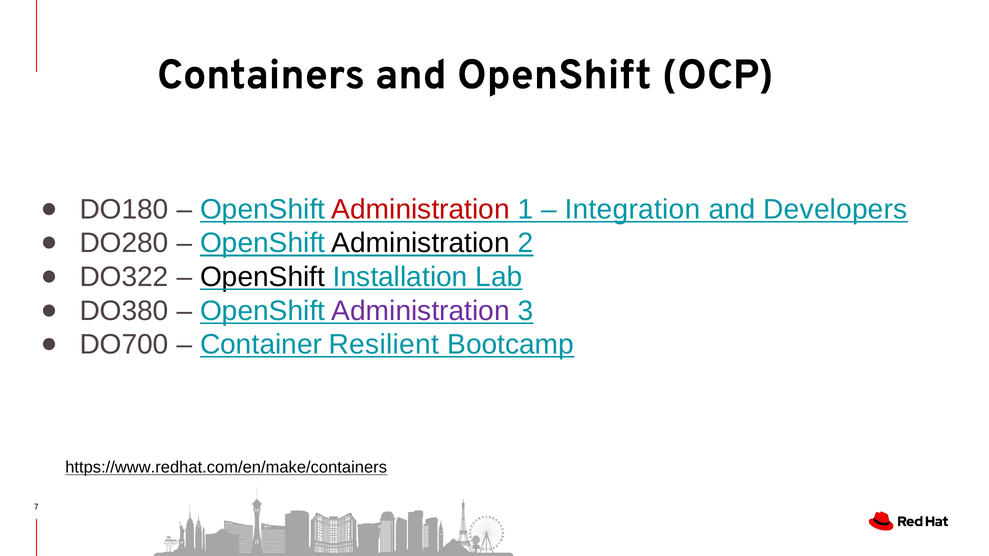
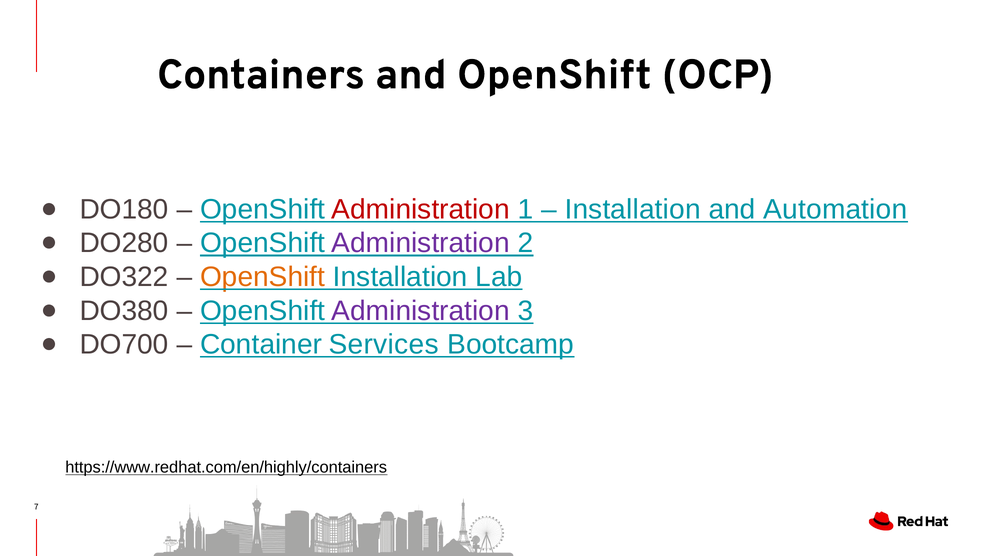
Integration: Integration -> Installation (633, 210)
Developers: Developers -> Automation (835, 210)
Administration colour: black -> purple (421, 243)
OpenShift colour: black -> orange (263, 277)
Resilient: Resilient -> Services (384, 345)
https://www.redhat.com/en/make/containers: https://www.redhat.com/en/make/containers -> https://www.redhat.com/en/highly/containers (226, 468)
